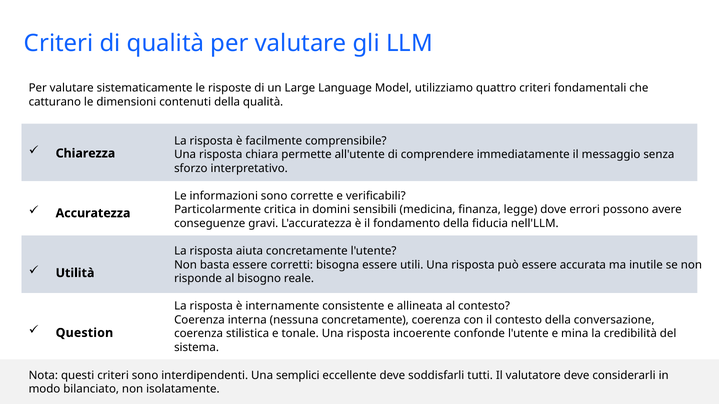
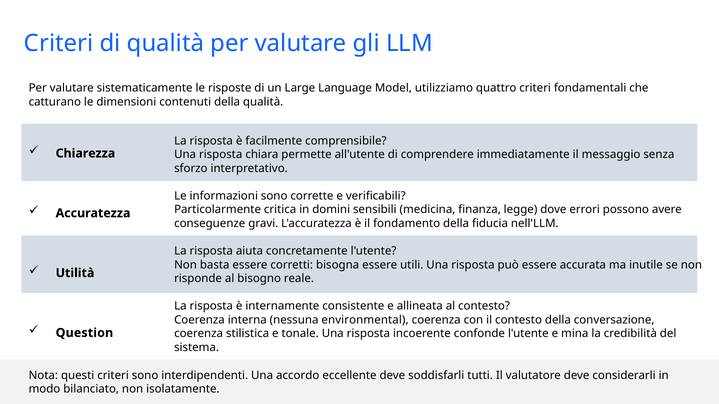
nessuna concretamente: concretamente -> environmental (365, 320)
semplici: semplici -> accordo (298, 376)
